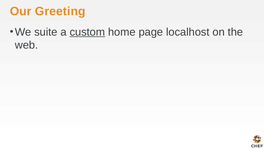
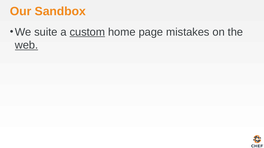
Greeting: Greeting -> Sandbox (60, 11)
localhost: localhost -> mistakes (188, 32)
web underline: none -> present (27, 45)
